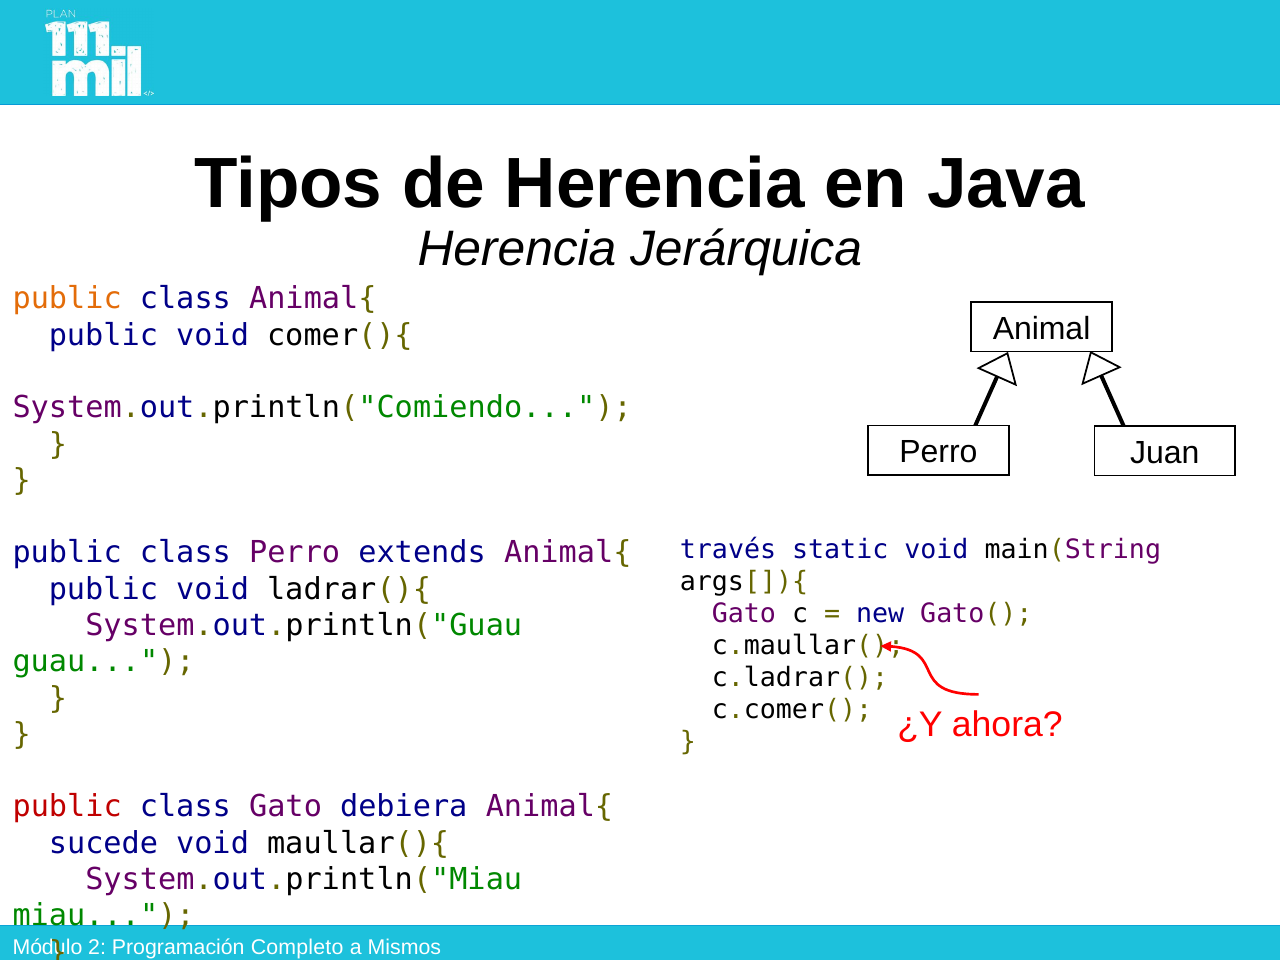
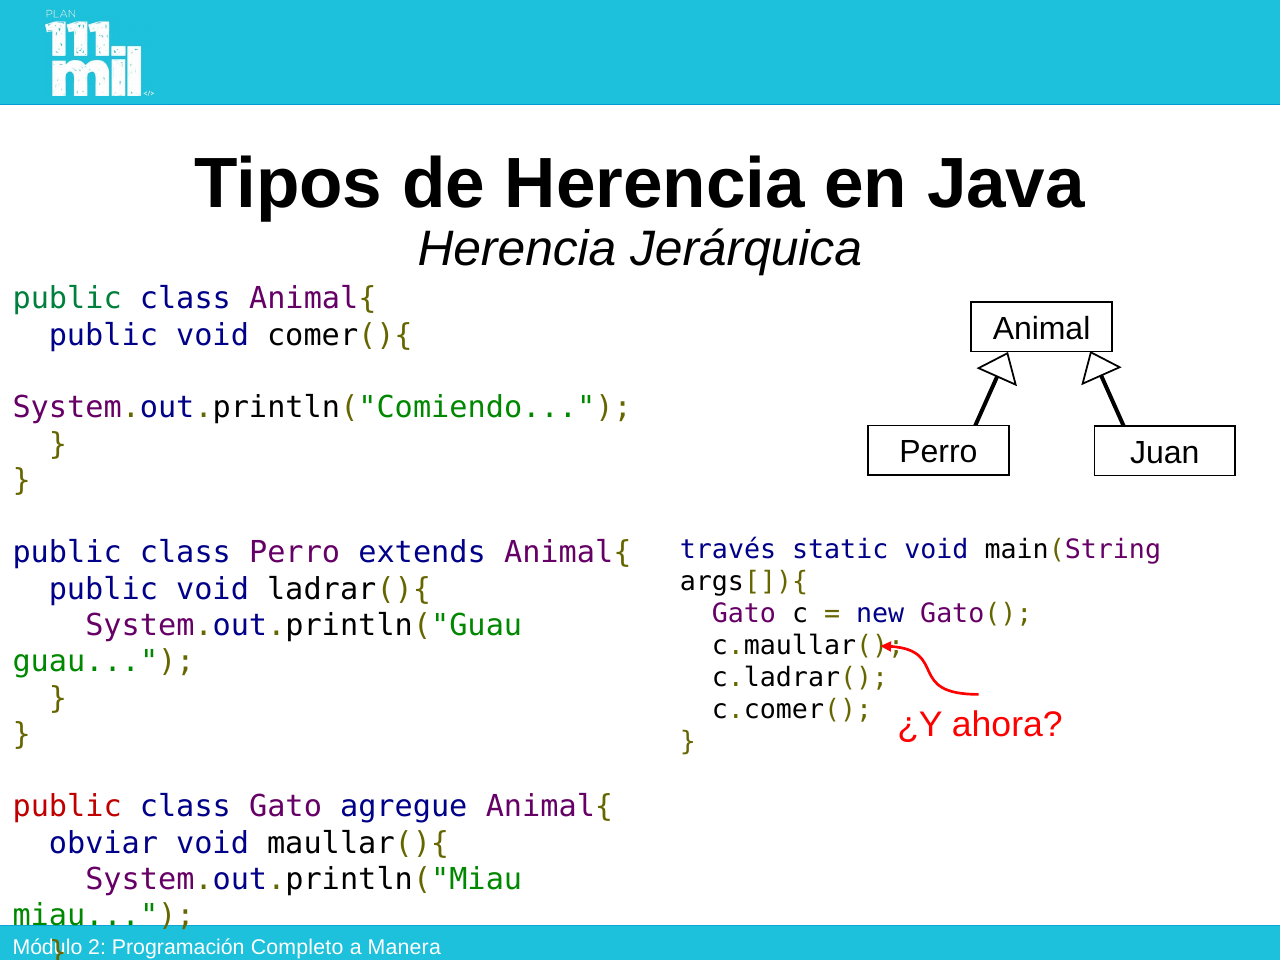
public colour: orange -> green (67, 299)
debiera: debiera -> agregue (404, 807)
sucede: sucede -> obviar (103, 843)
Mismos: Mismos -> Manera (404, 947)
